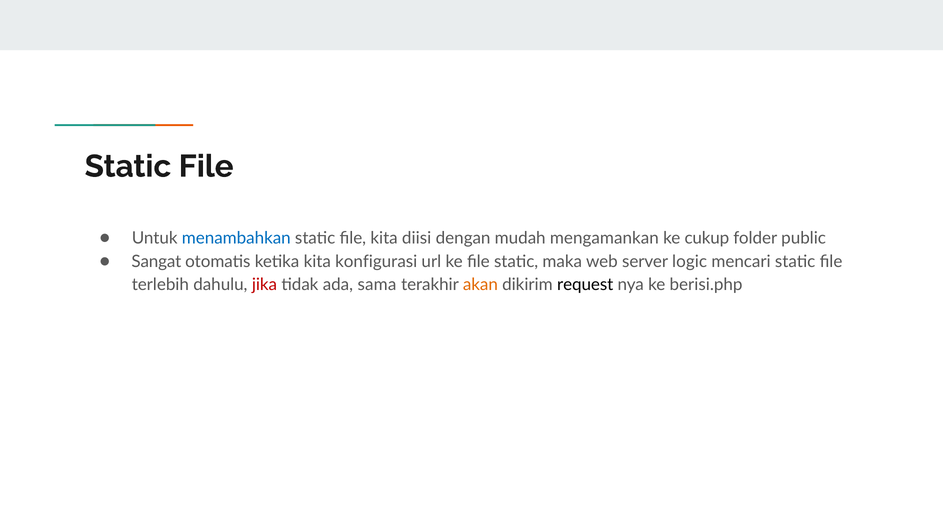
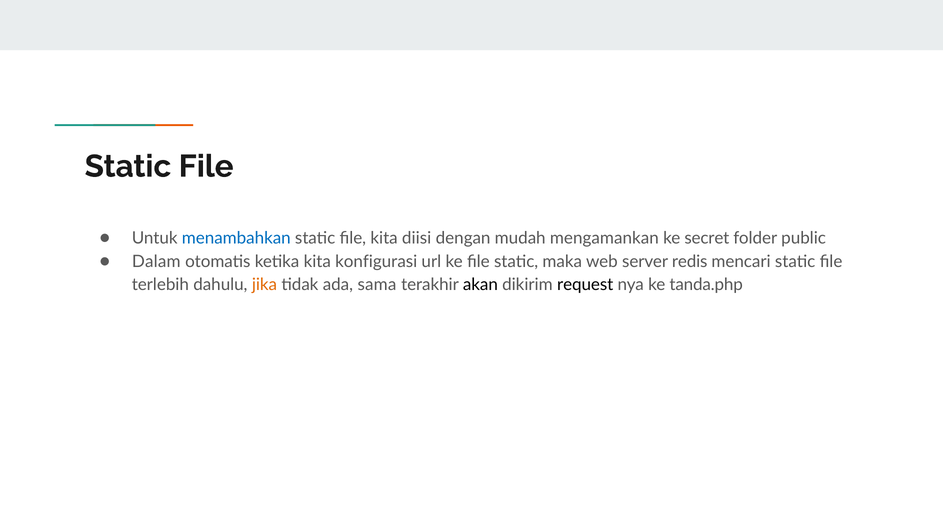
cukup: cukup -> secret (707, 238)
Sangat: Sangat -> Dalam (156, 262)
logic: logic -> redis (690, 262)
jika colour: red -> orange (264, 285)
akan colour: orange -> black (480, 285)
berisi.php: berisi.php -> tanda.php (706, 285)
